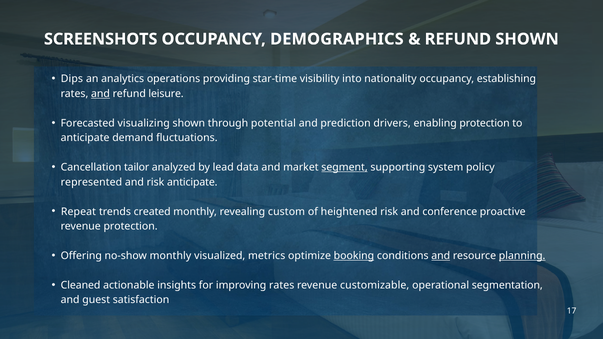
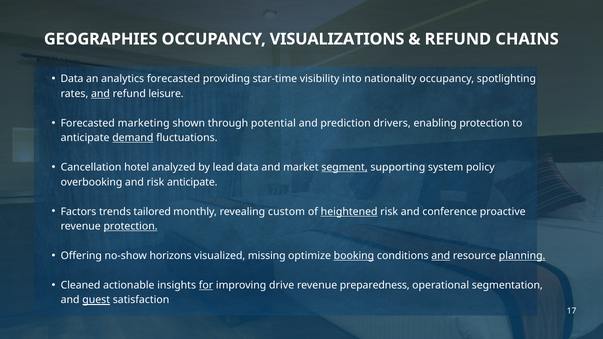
SCREENSHOTS: SCREENSHOTS -> GEOGRAPHIES (101, 39)
DEMOGRAPHICS: DEMOGRAPHICS -> VISUALIZATIONS (337, 39)
REFUND SHOWN: SHOWN -> CHAINS (527, 39)
Dips: Dips -> Data (72, 79)
analytics operations: operations -> forecasted (173, 79)
establishing: establishing -> spotlighting (506, 79)
visualizing: visualizing -> marketing (144, 123)
demand underline: none -> present (133, 138)
tailor: tailor -> hotel (137, 167)
represented: represented -> overbooking (92, 182)
Repeat: Repeat -> Factors (78, 212)
created: created -> tailored (152, 212)
heightened underline: none -> present (349, 212)
protection underline: none -> present (131, 226)
no-show monthly: monthly -> horizons (171, 256)
metrics: metrics -> missing (267, 256)
for underline: none -> present (206, 285)
improving rates: rates -> drive (282, 285)
customizable: customizable -> preparedness (375, 285)
guest underline: none -> present (96, 300)
